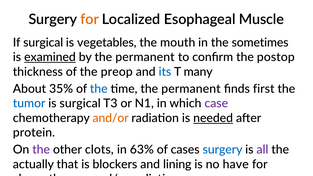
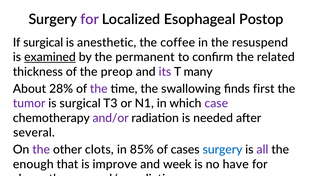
for colour: orange -> purple (90, 19)
Muscle: Muscle -> Postop (261, 19)
vegetables: vegetables -> anesthetic (107, 43)
mouth: mouth -> coffee (178, 43)
sometimes: sometimes -> resuspend (260, 43)
postop: postop -> related (276, 57)
its colour: blue -> purple (165, 72)
35%: 35% -> 28% (61, 89)
the colour: blue -> purple (99, 89)
time the permanent: permanent -> swallowing (191, 89)
tumor colour: blue -> purple (29, 103)
and/or colour: orange -> purple (111, 118)
needed underline: present -> none (213, 118)
protein: protein -> several (34, 133)
63%: 63% -> 85% (142, 150)
actually: actually -> enough (33, 164)
blockers: blockers -> improve (115, 164)
lining: lining -> week (177, 164)
